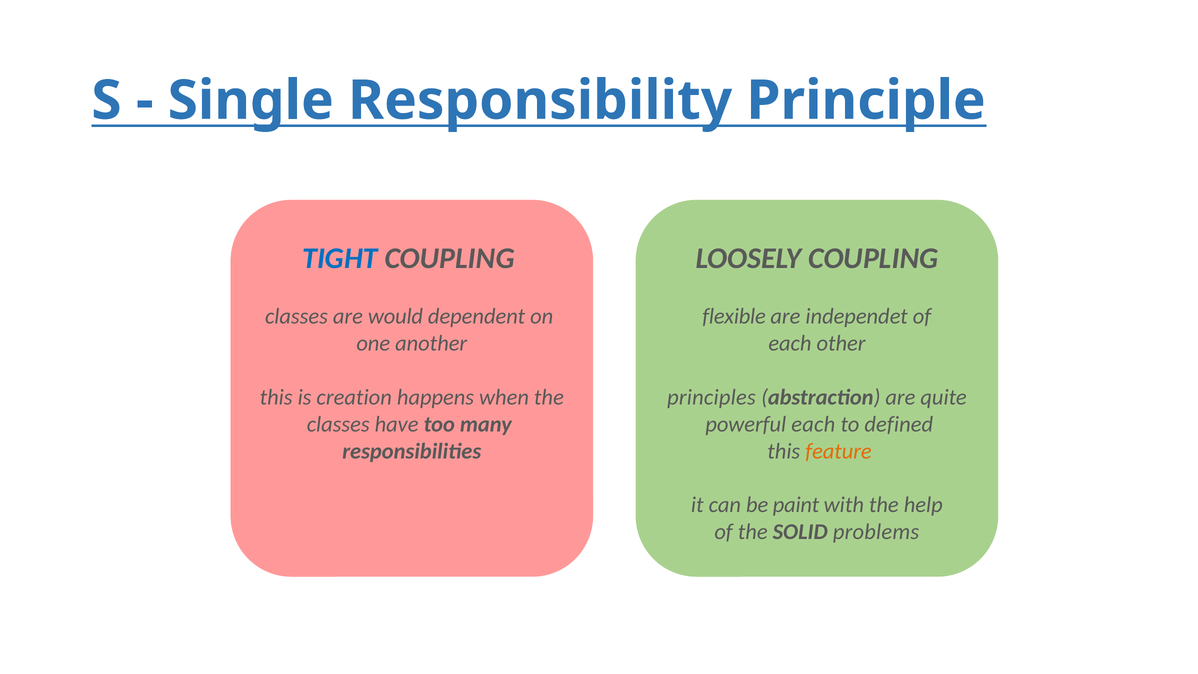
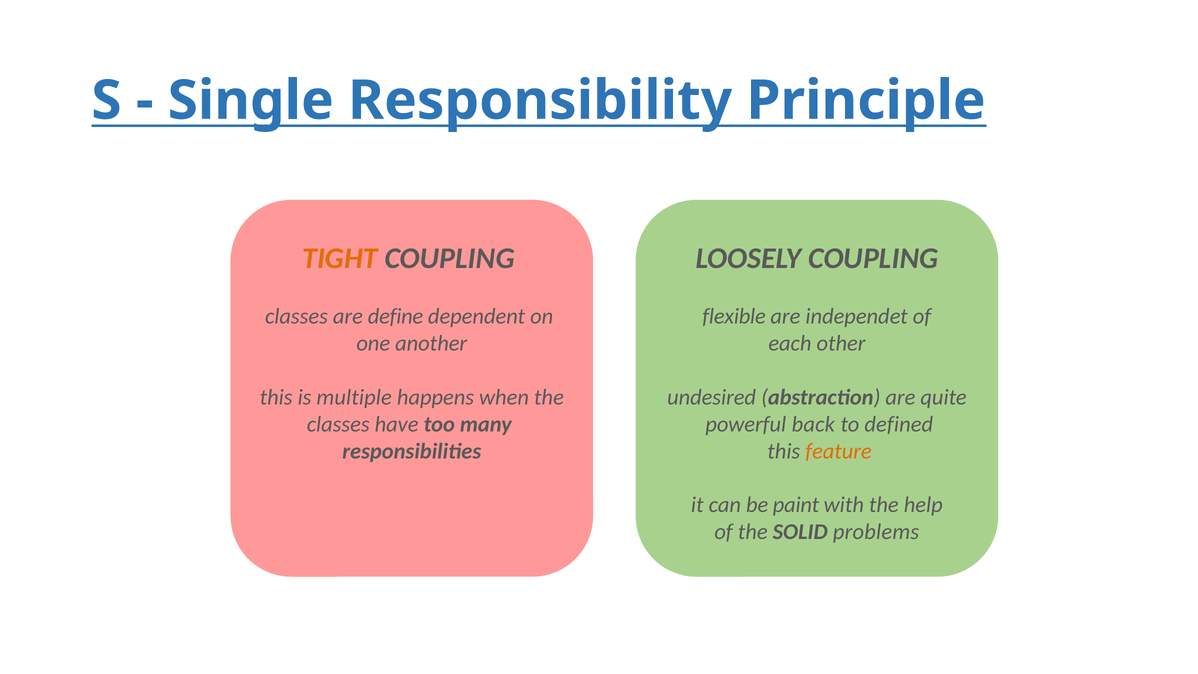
TIGHT colour: blue -> orange (340, 258)
would: would -> define (396, 316)
creation: creation -> multiple (354, 397)
principles: principles -> undesired (712, 397)
powerful each: each -> back (813, 424)
